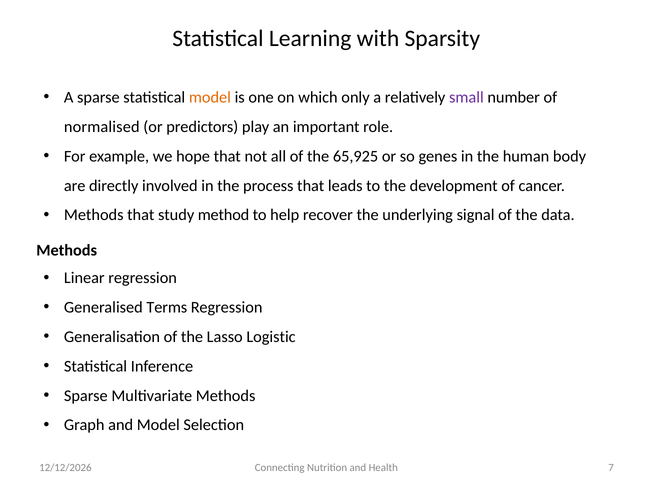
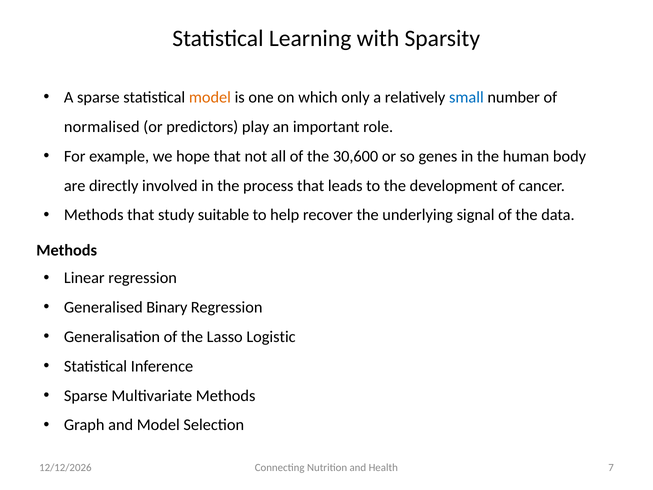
small colour: purple -> blue (466, 97)
65,925: 65,925 -> 30,600 (356, 156)
method: method -> suitable (224, 215)
Terms: Terms -> Binary (167, 307)
